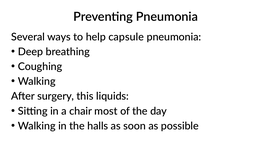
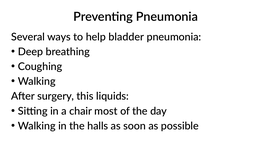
capsule: capsule -> bladder (126, 37)
